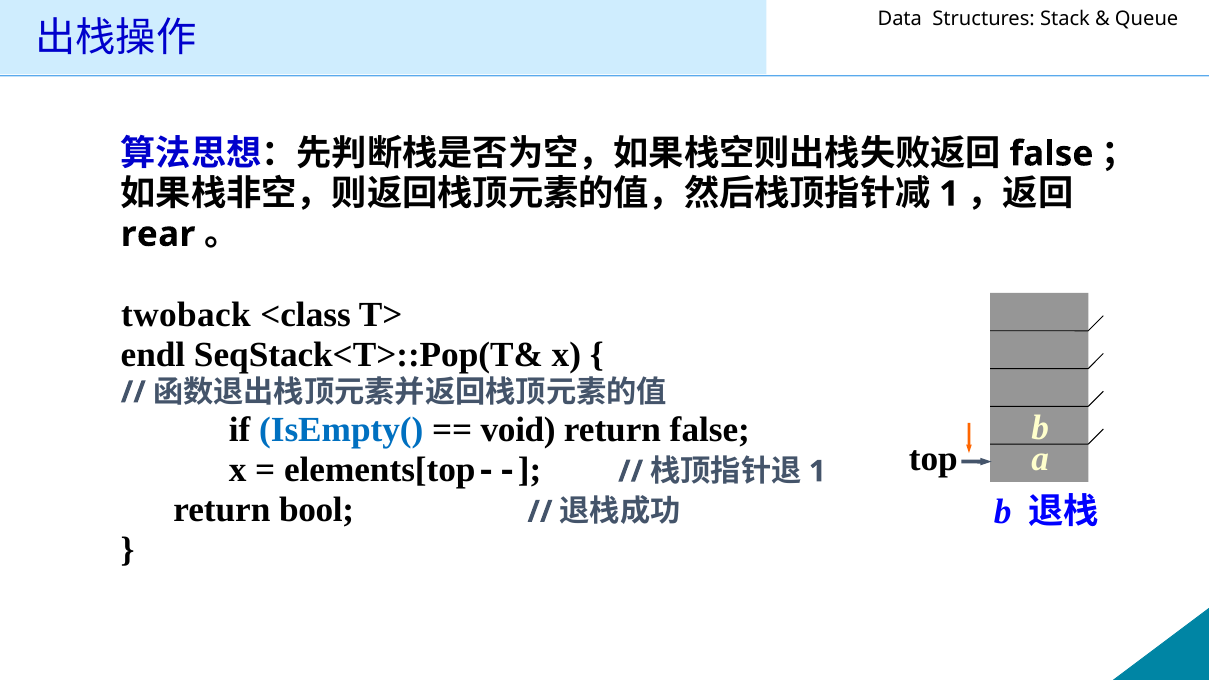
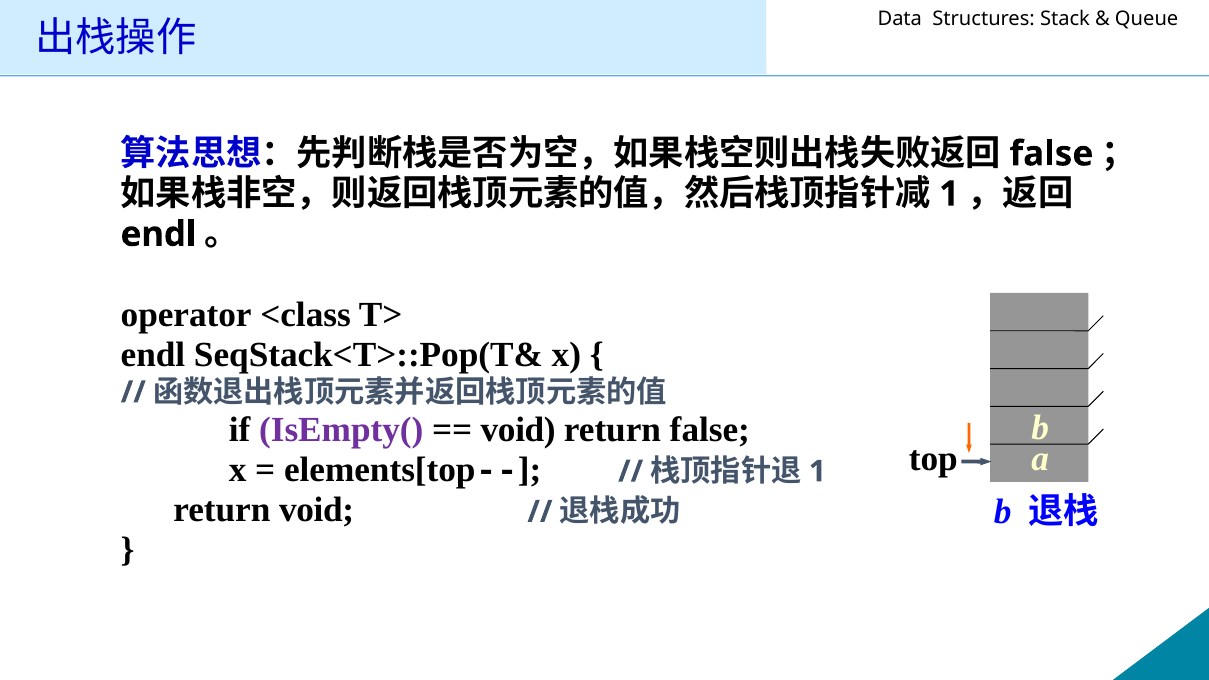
rear: rear -> endl (158, 234)
twoback: twoback -> operator (186, 315)
IsEmpty( colour: blue -> purple (341, 430)
return bool: bool -> void (317, 510)
